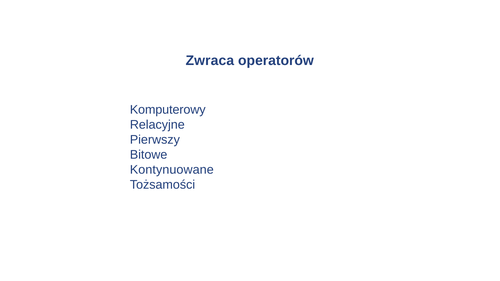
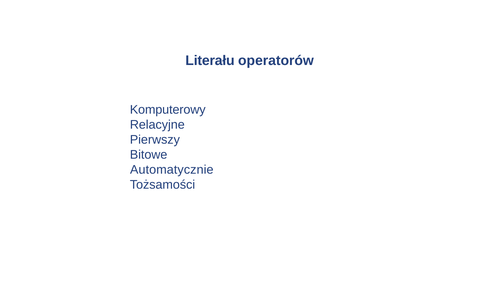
Zwraca: Zwraca -> Literału (210, 61)
Kontynuowane: Kontynuowane -> Automatycznie (172, 170)
